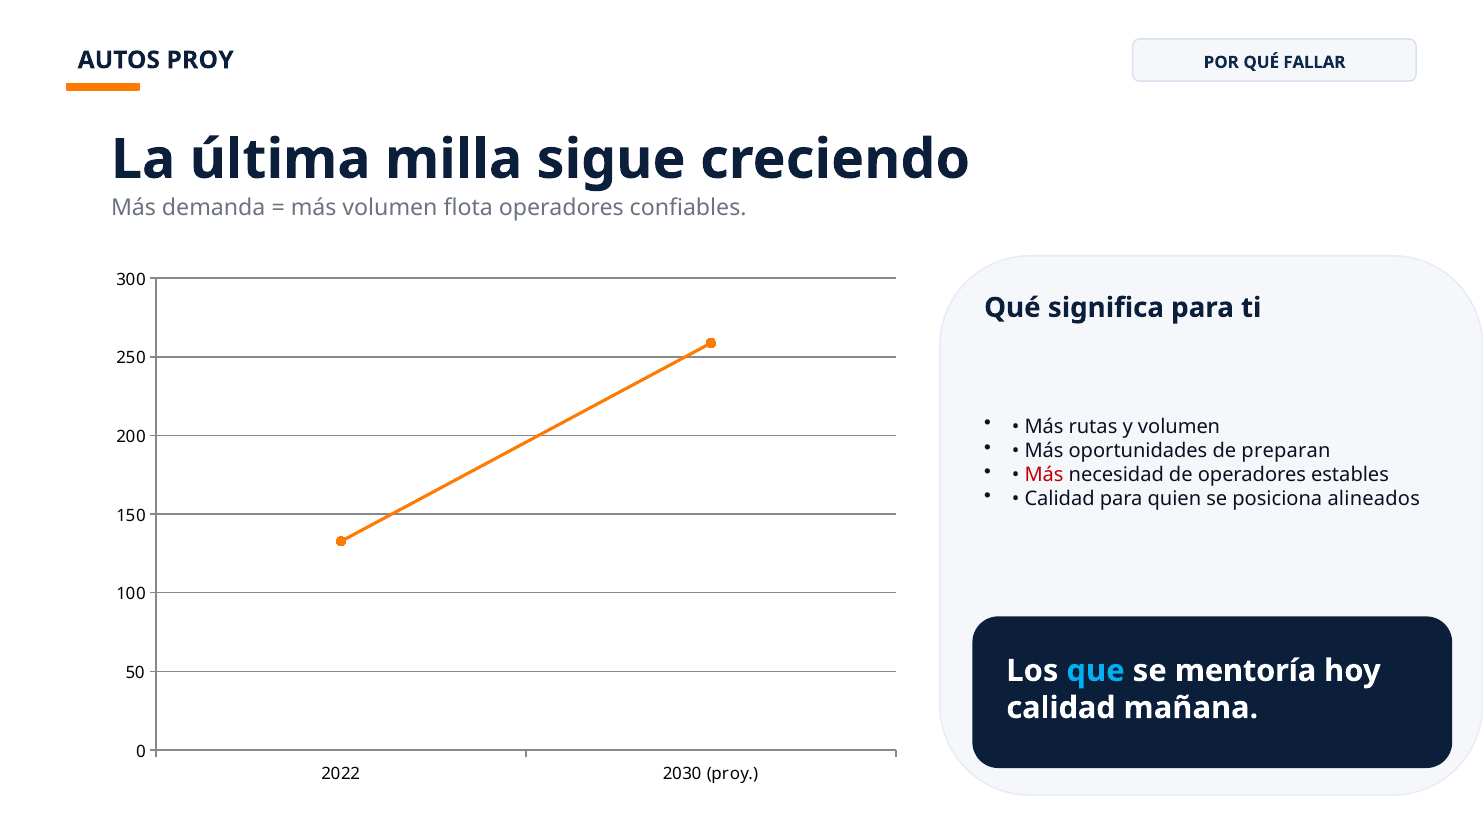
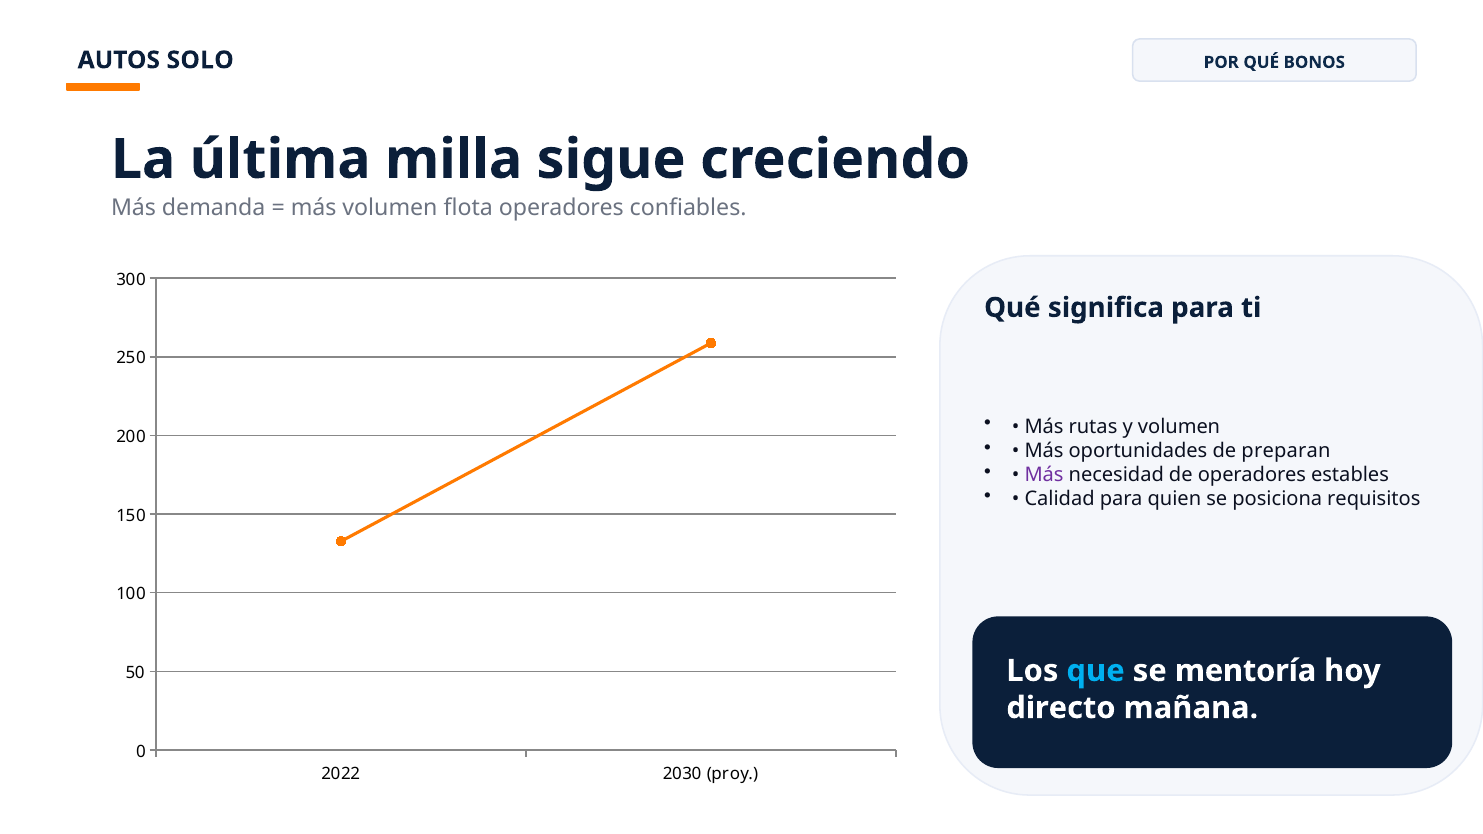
AUTOS PROY: PROY -> SOLO (200, 60)
FALLAR: FALLAR -> BONOS (1314, 62)
Más colour: red -> purple (1044, 475)
alineados: alineados -> requisitos (1374, 499)
calidad: calidad -> directo (1061, 708)
